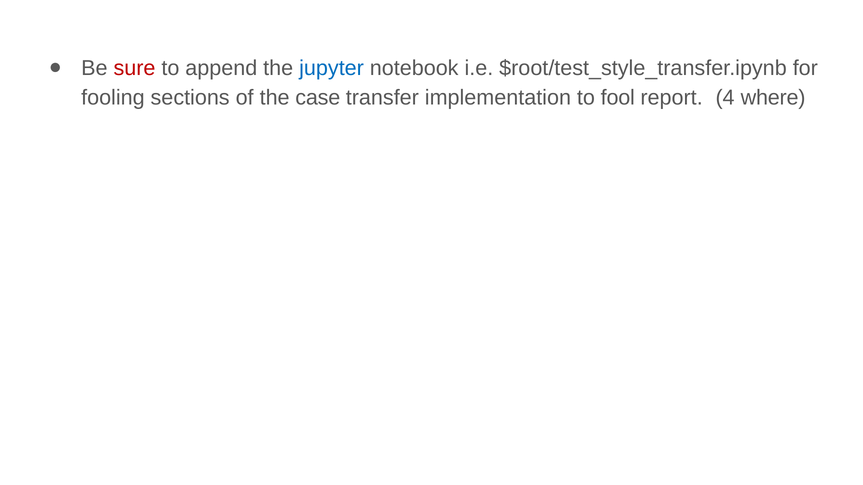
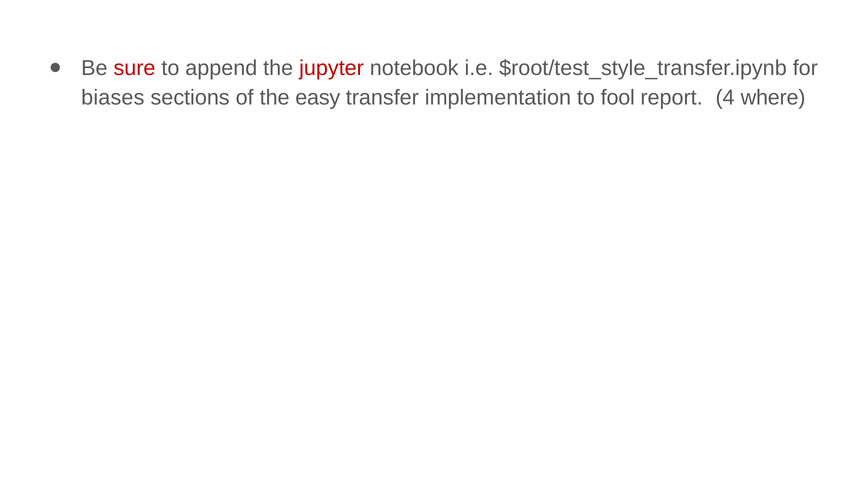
jupyter colour: blue -> red (332, 68)
fooling: fooling -> biases (113, 98)
case: case -> easy (318, 98)
